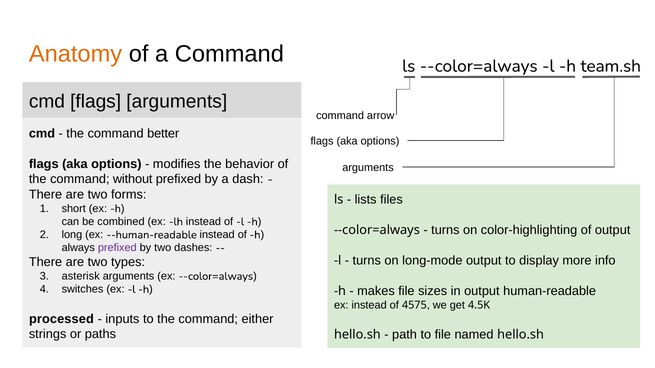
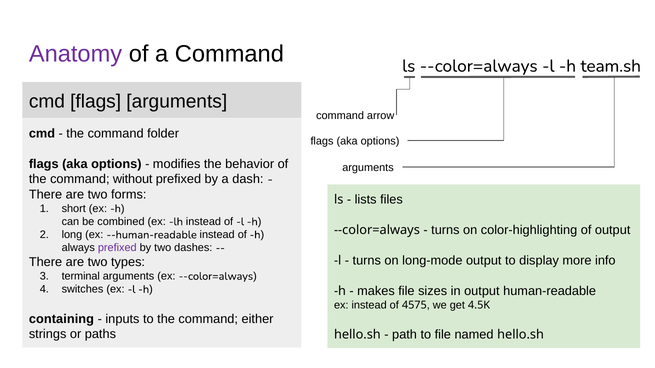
Anatomy colour: orange -> purple (76, 54)
better: better -> folder (163, 134)
asterisk: asterisk -> terminal (81, 277)
processed: processed -> containing (61, 319)
